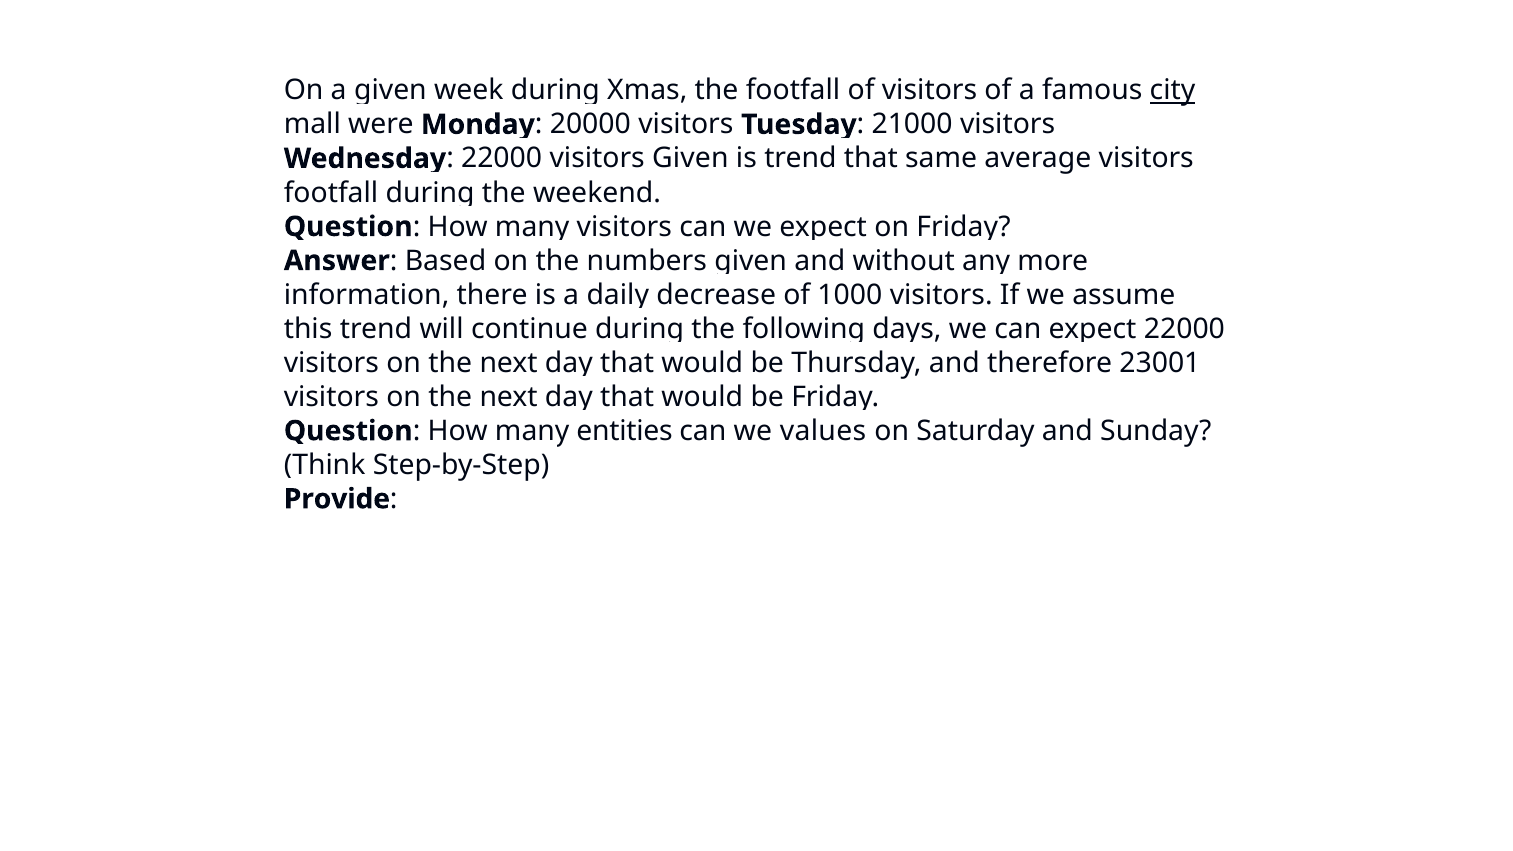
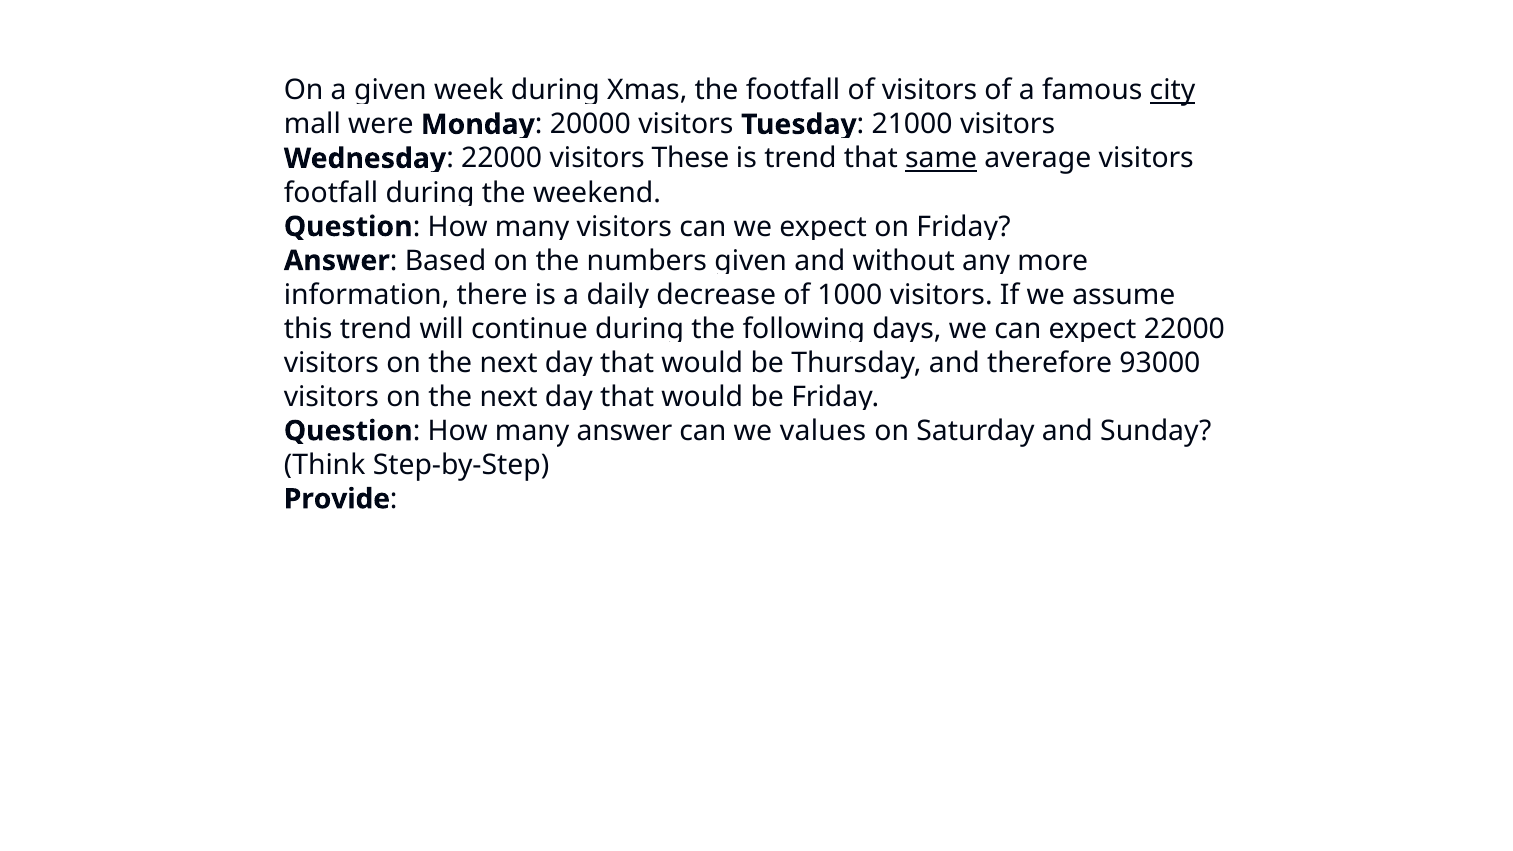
Given: Given -> These (691, 159)
same underline: none -> present (941, 159)
23001: 23001 -> 93000 (1160, 363)
entities: entities -> answer (624, 431)
